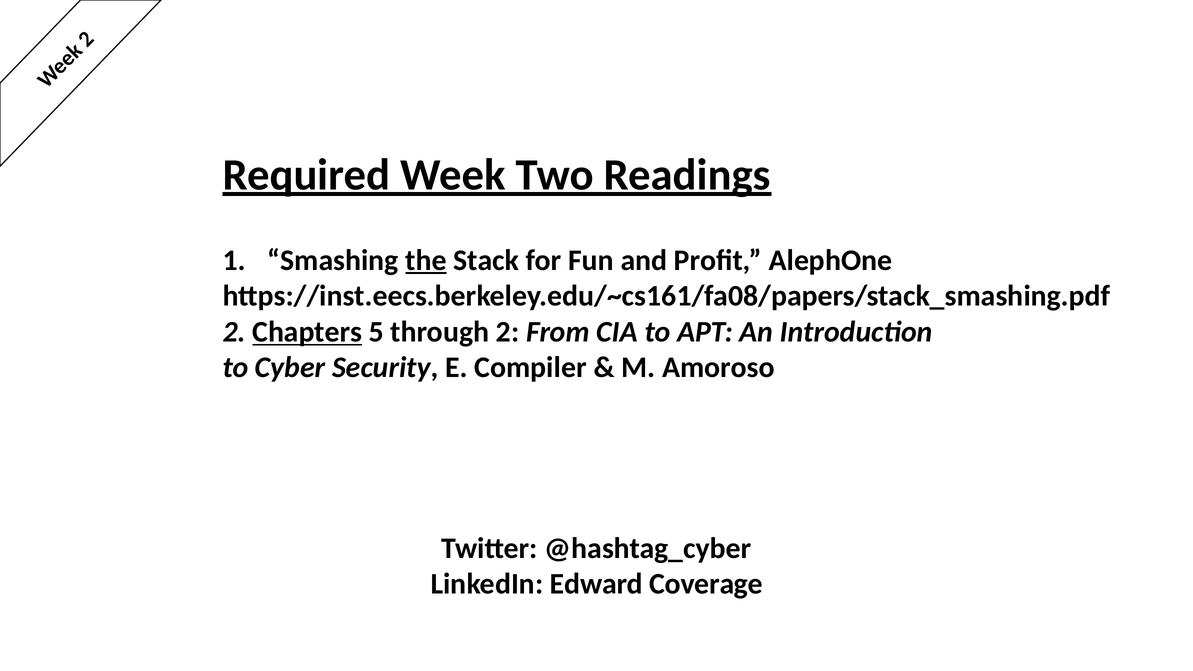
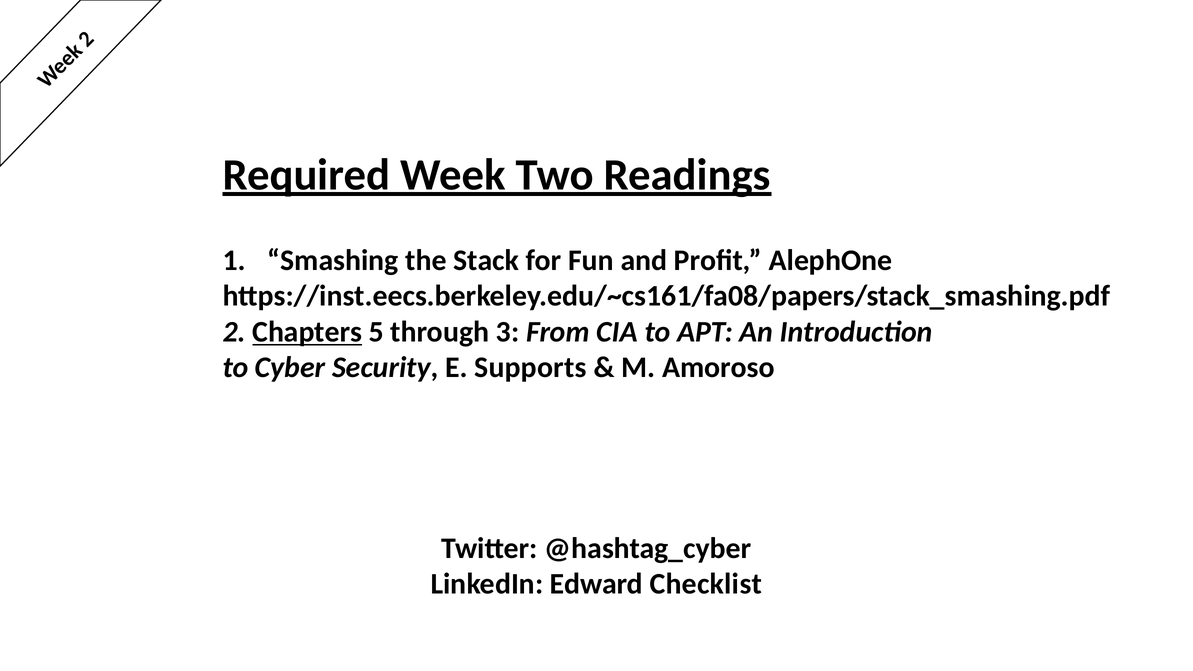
the underline: present -> none (426, 260)
through 2: 2 -> 3 (508, 332)
Compiler: Compiler -> Supports (530, 368)
Coverage: Coverage -> Checklist (706, 584)
